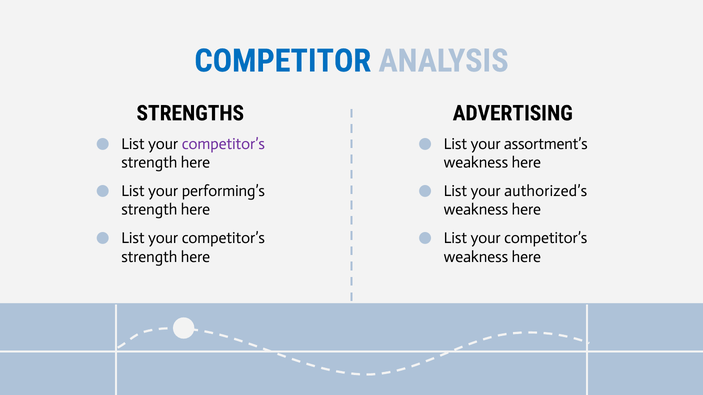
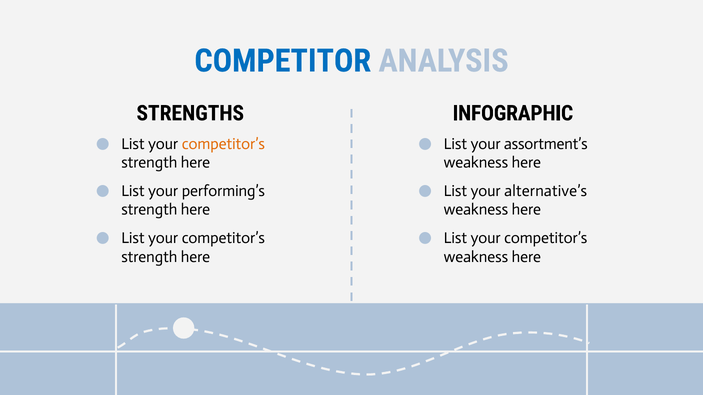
ADVERTISING: ADVERTISING -> INFOGRAPHIC (513, 113)
competitor’s colour: purple -> orange (223, 144)
authorized’s: authorized’s -> alternative’s (546, 191)
